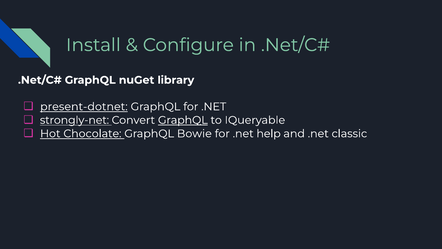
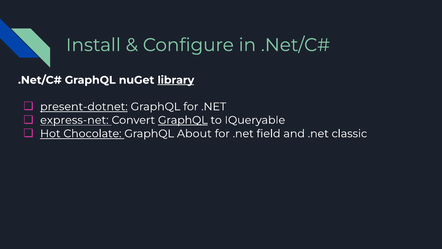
library underline: none -> present (176, 80)
strongly-net: strongly-net -> express-net (74, 120)
Bowie: Bowie -> About (194, 133)
help: help -> field (269, 133)
